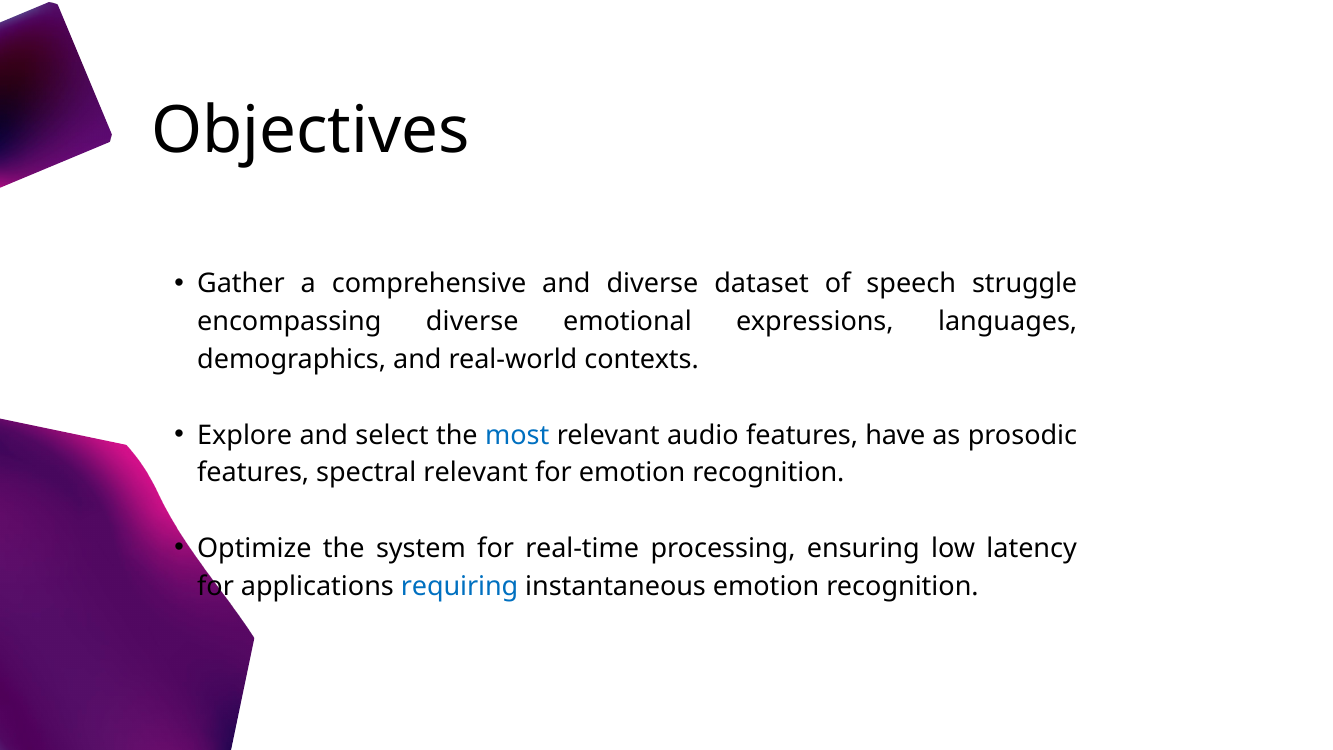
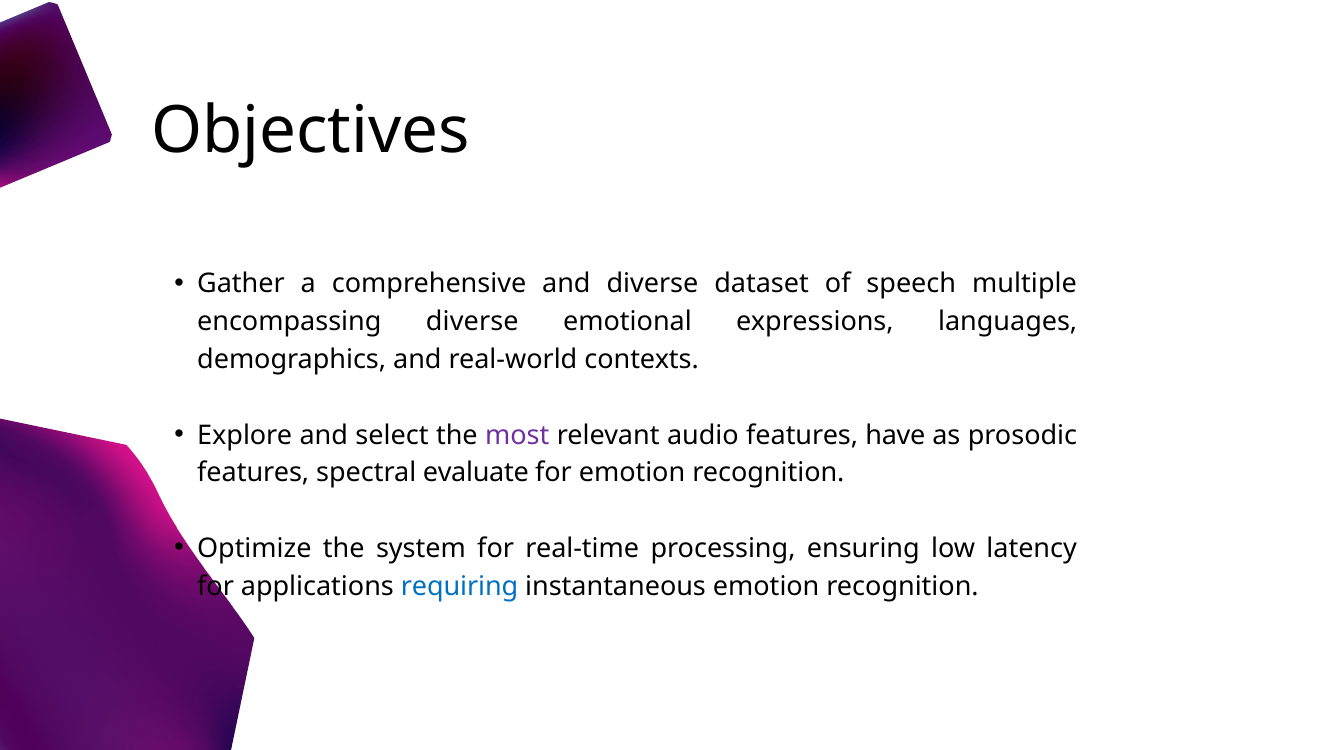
struggle: struggle -> multiple (1025, 284)
most colour: blue -> purple (517, 435)
spectral relevant: relevant -> evaluate (476, 473)
